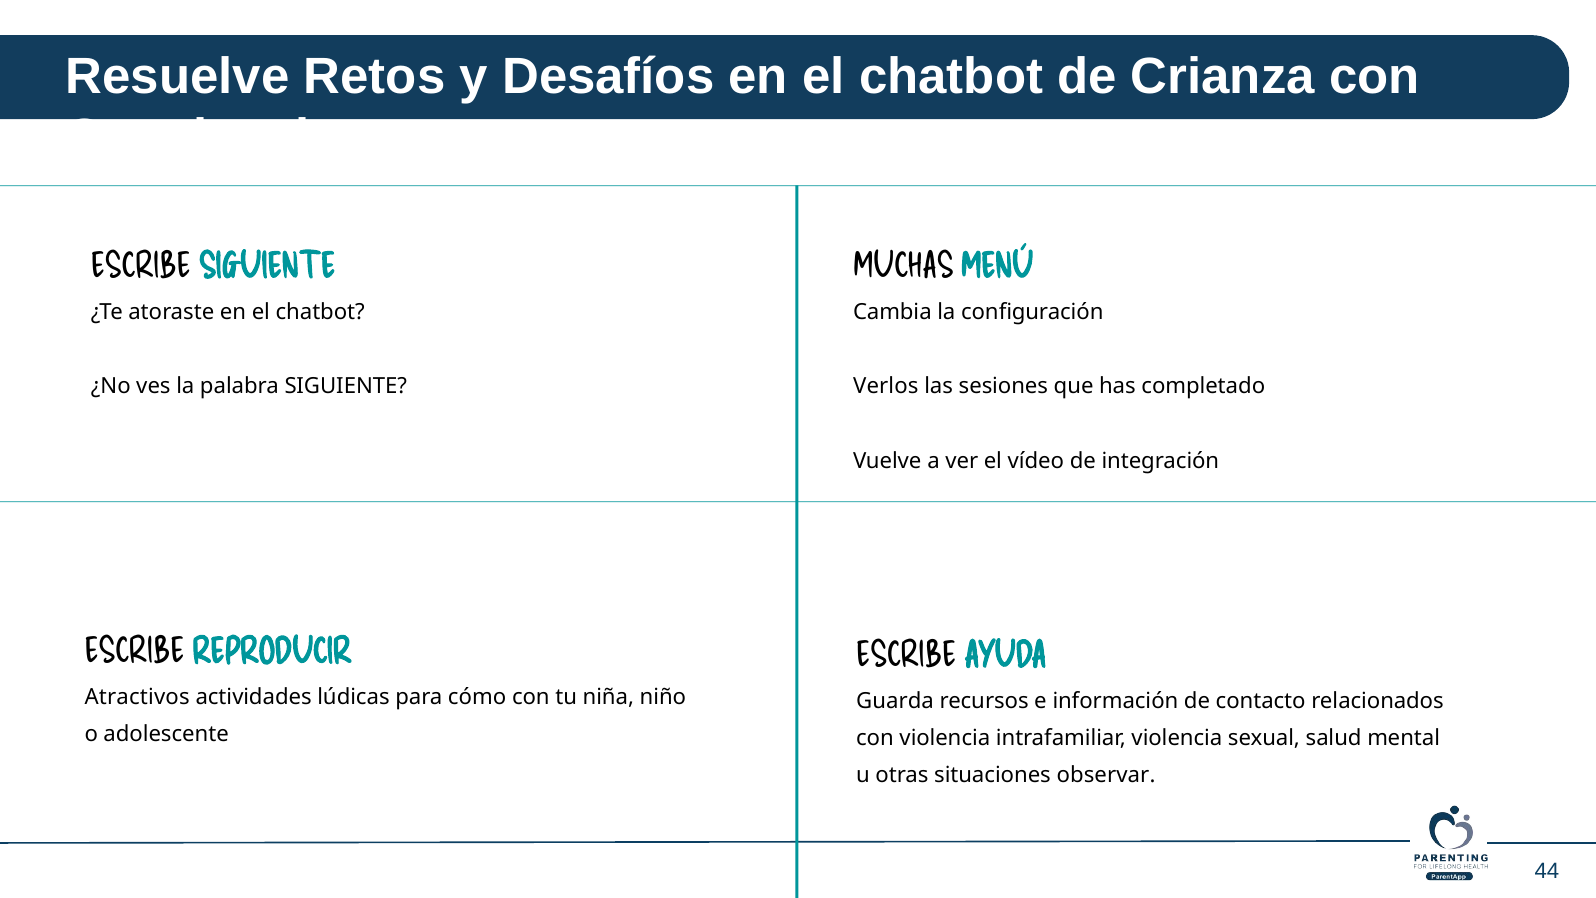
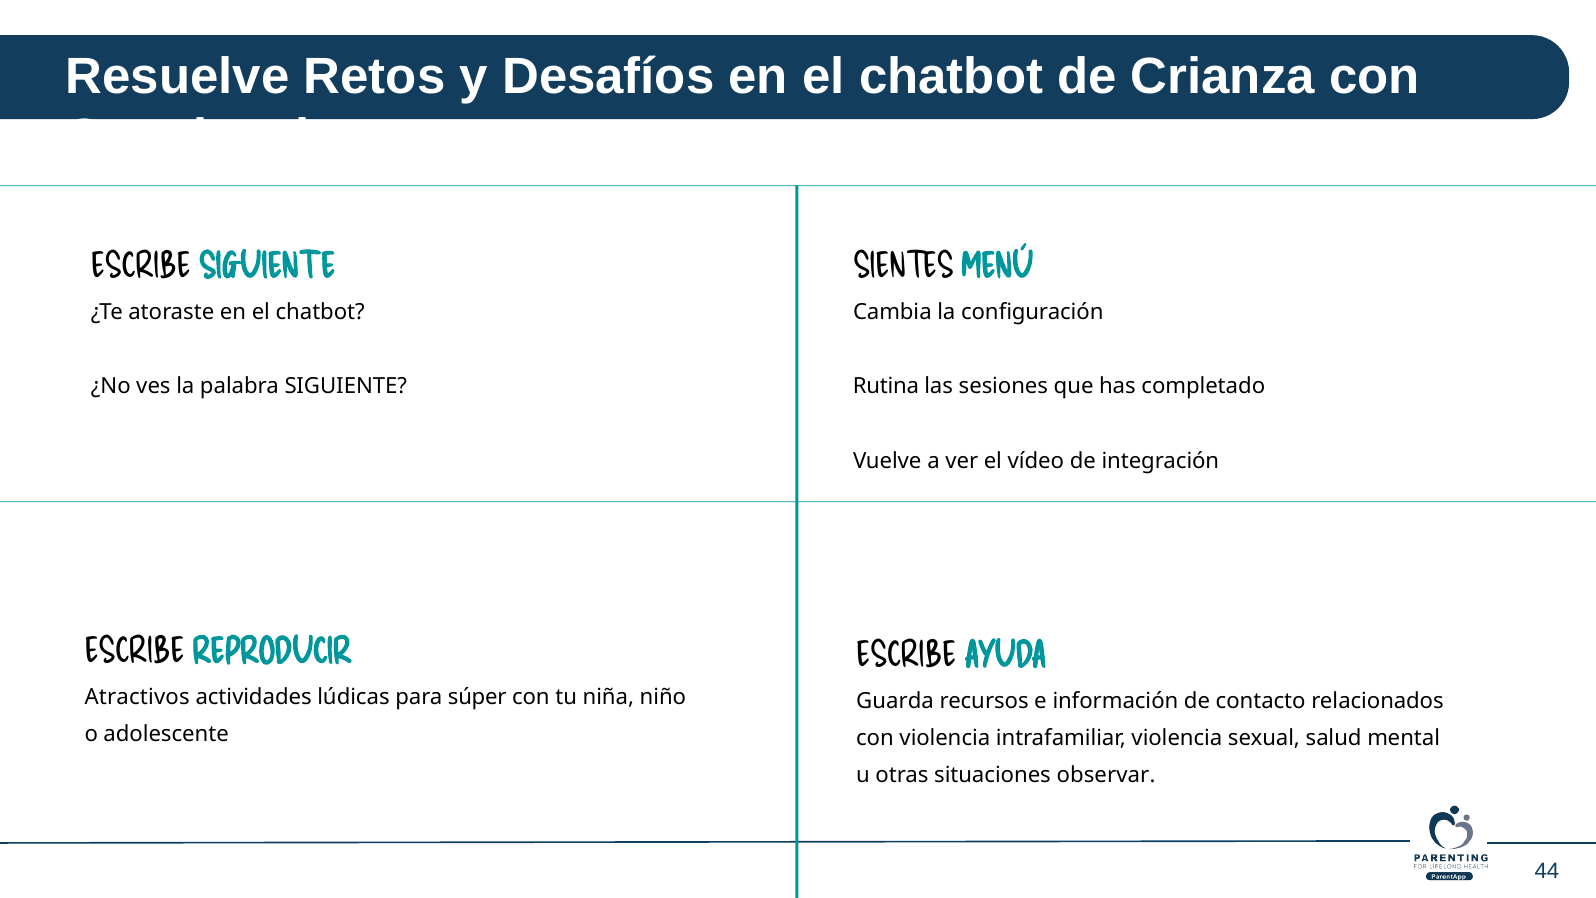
MUCHAS: MUCHAS -> SIENTES (903, 267)
Verlos: Verlos -> Rutina (886, 386)
cómo: cómo -> súper (477, 697)
